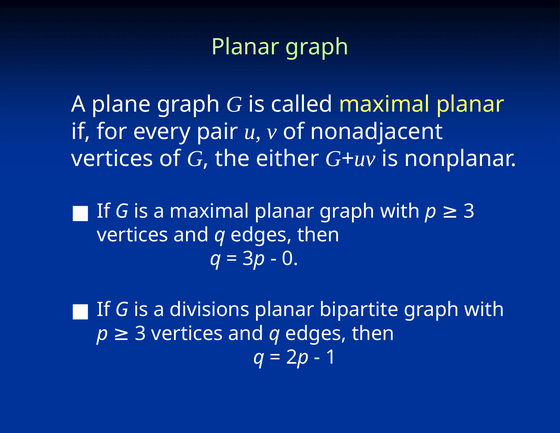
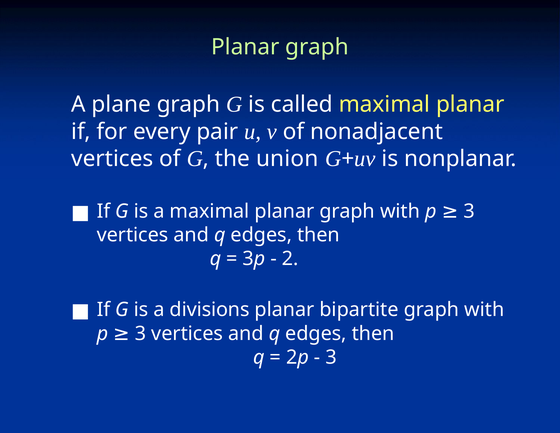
either: either -> union (287, 159)
0: 0 -> 2 (290, 259)
1: 1 -> 3 (331, 357)
